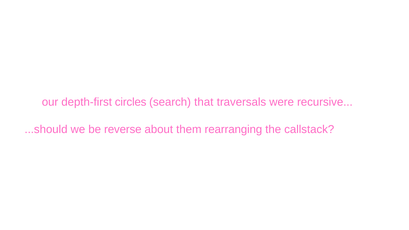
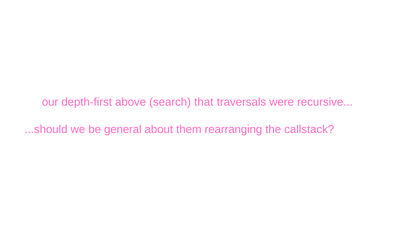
circles: circles -> above (131, 102)
reverse: reverse -> general (123, 129)
